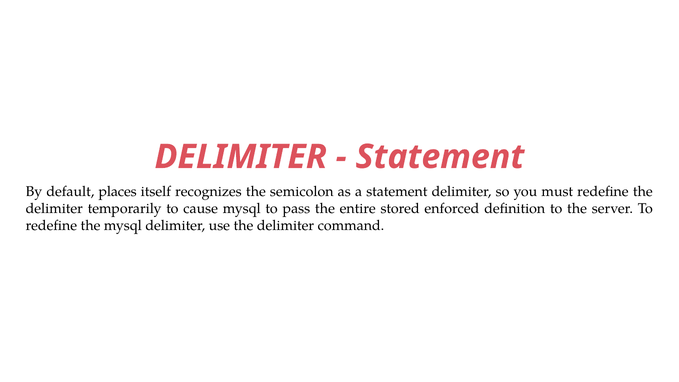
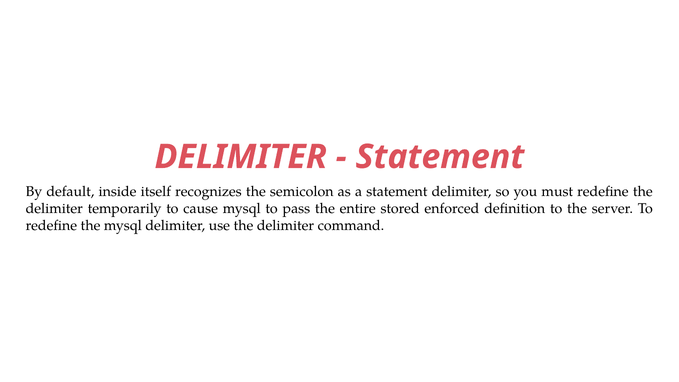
places: places -> inside (118, 192)
